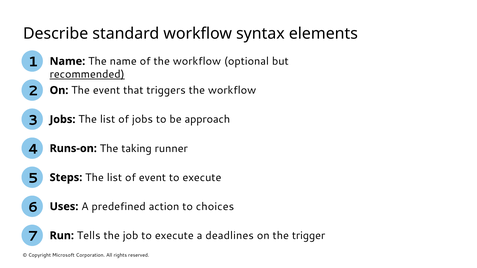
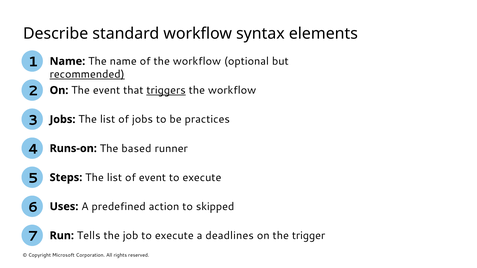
triggers underline: none -> present (166, 90)
approach: approach -> practices (207, 120)
taking: taking -> based (136, 149)
choices: choices -> skipped (215, 207)
